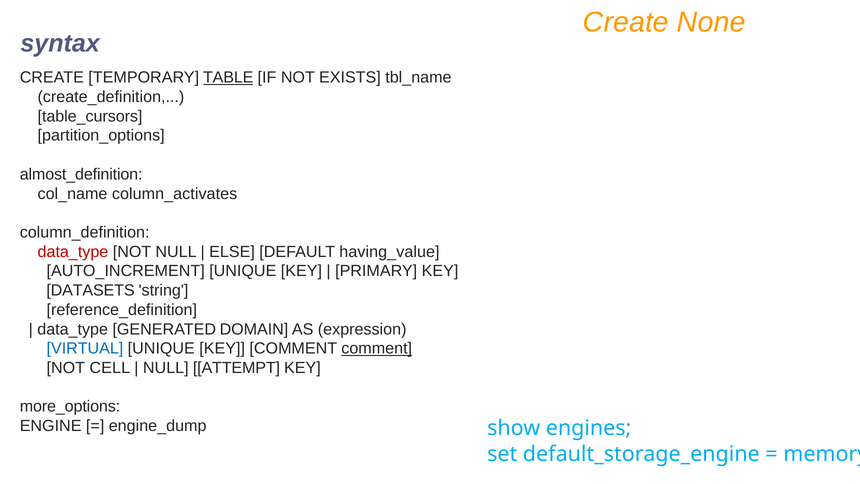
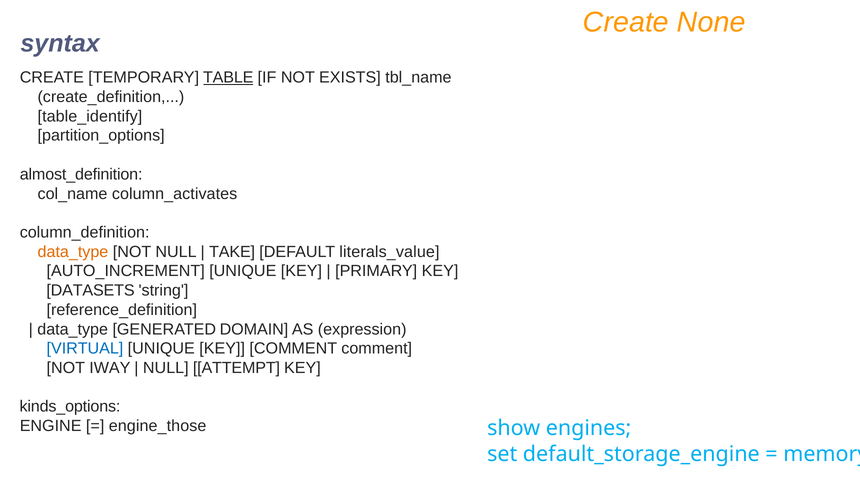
table_cursors: table_cursors -> table_identify (90, 116)
data_type colour: red -> orange (73, 252)
ELSE: ELSE -> TAKE (232, 252)
having_value: having_value -> literals_value (389, 252)
comment underline: present -> none (377, 348)
CELL: CELL -> IWAY (110, 368)
more_options: more_options -> kinds_options (70, 406)
engine_dump: engine_dump -> engine_those (158, 426)
